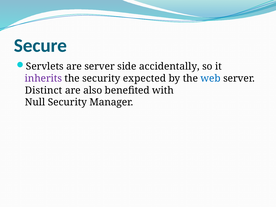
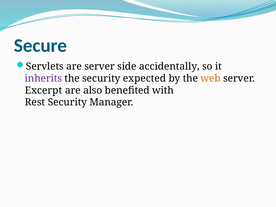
web colour: blue -> orange (211, 78)
Distinct: Distinct -> Excerpt (44, 90)
Null: Null -> Rest (35, 102)
